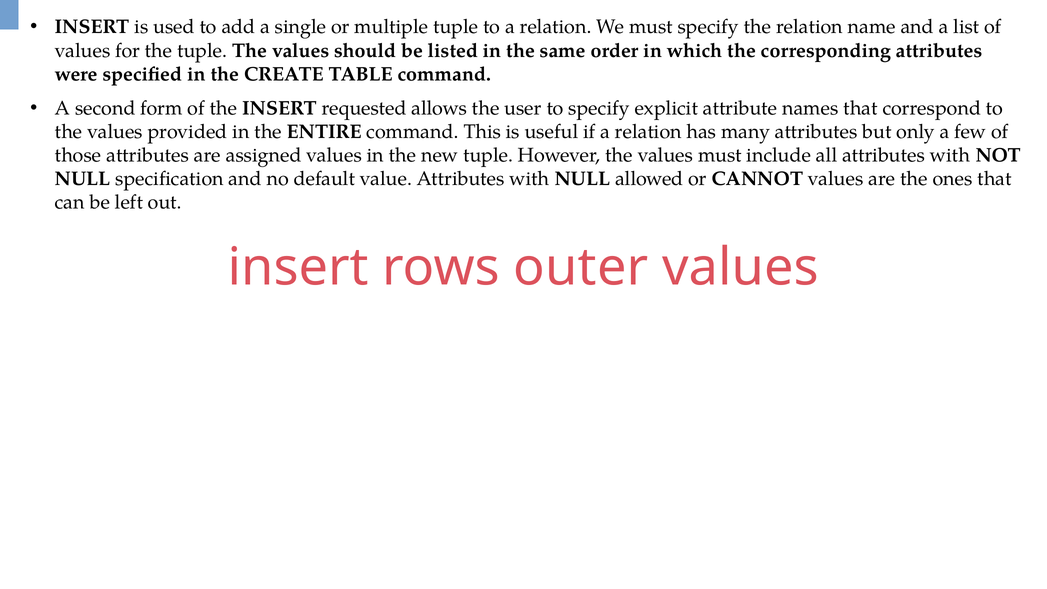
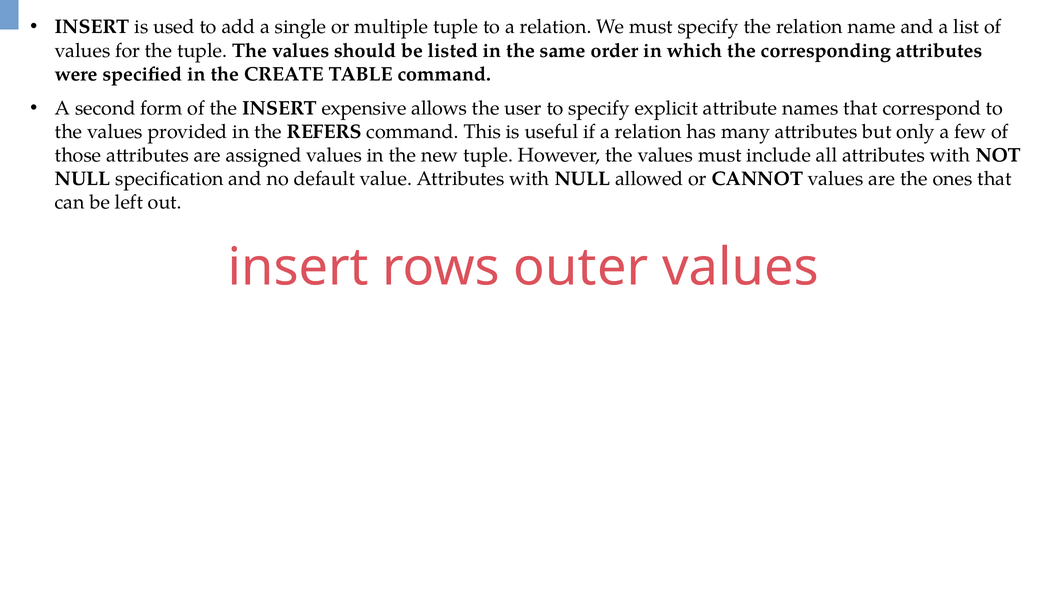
requested: requested -> expensive (364, 108)
ENTIRE: ENTIRE -> REFERS (324, 132)
